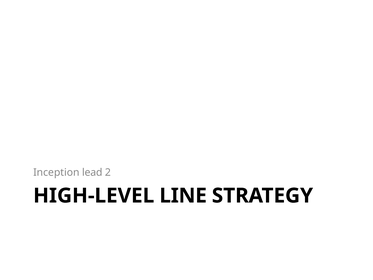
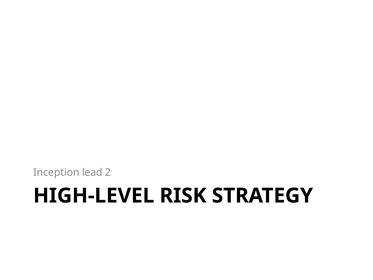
LINE: LINE -> RISK (183, 196)
